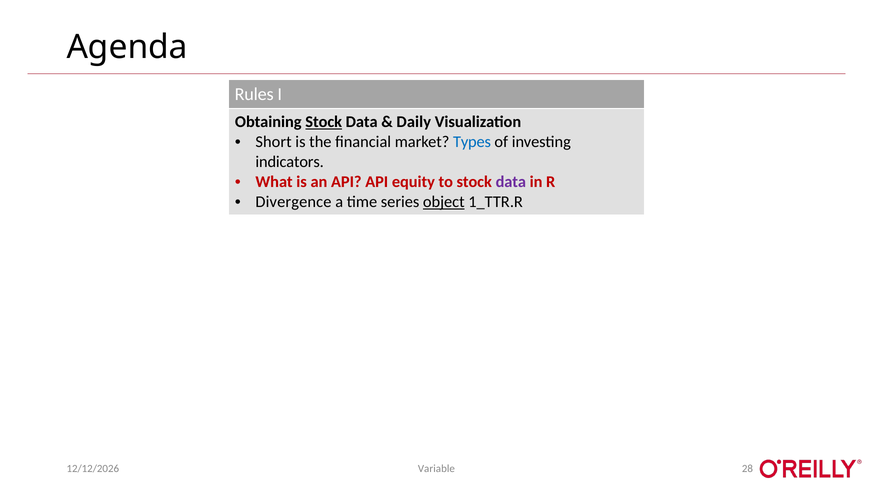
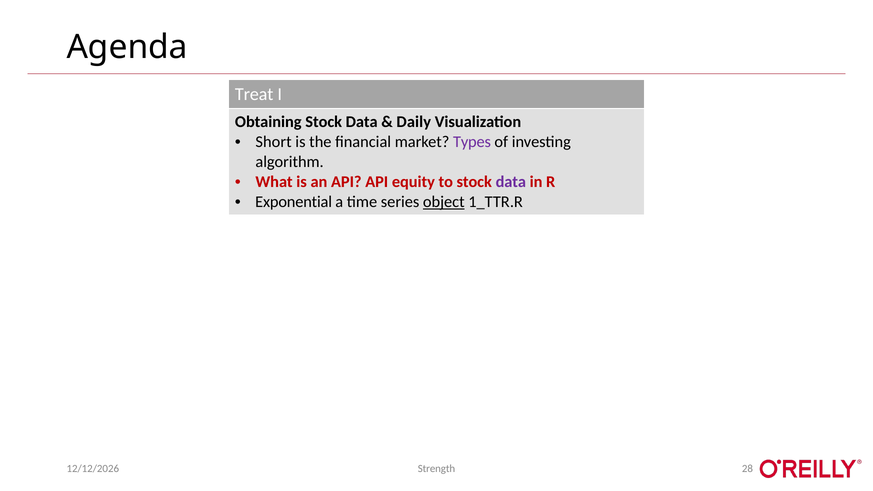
Rules: Rules -> Treat (254, 94)
Stock underline: present -> none (324, 122)
Types colour: blue -> purple (472, 142)
indicators: indicators -> algorithm (290, 162)
Divergence: Divergence -> Exponential (294, 202)
Variable: Variable -> Strength (436, 469)
